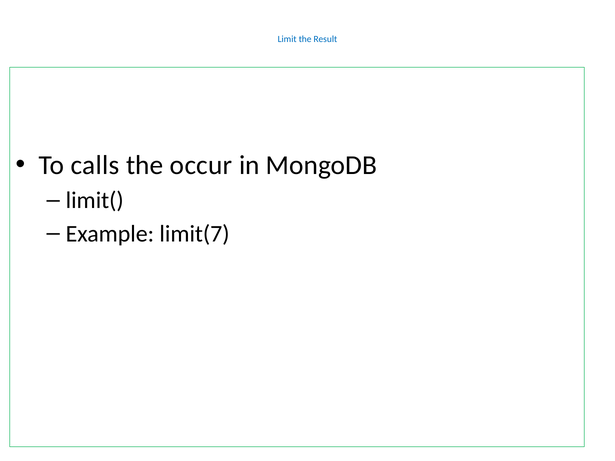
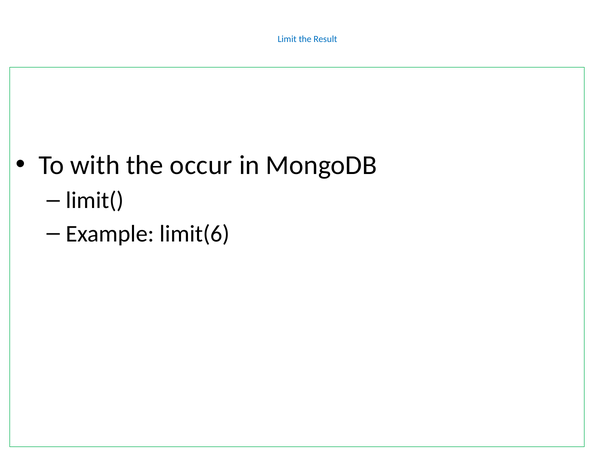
calls: calls -> with (95, 165)
limit(7: limit(7 -> limit(6 (195, 234)
